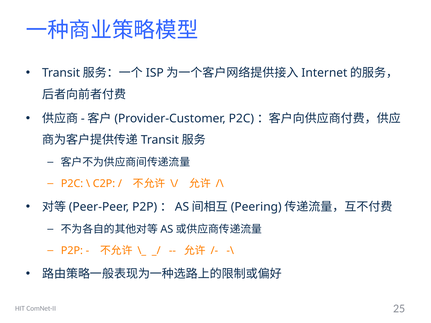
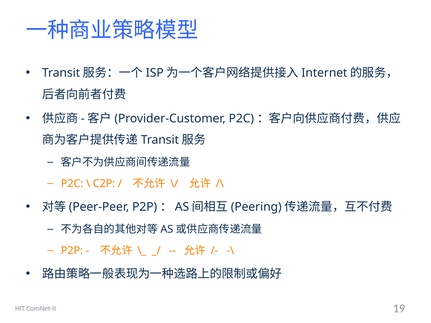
25: 25 -> 19 (399, 309)
